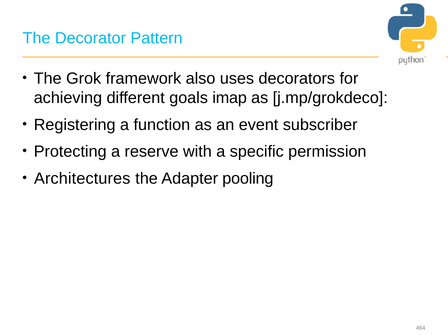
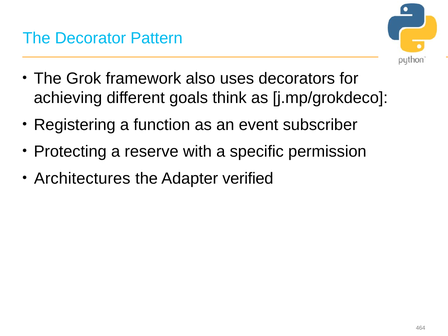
imap: imap -> think (230, 98)
pooling: pooling -> verified (248, 178)
